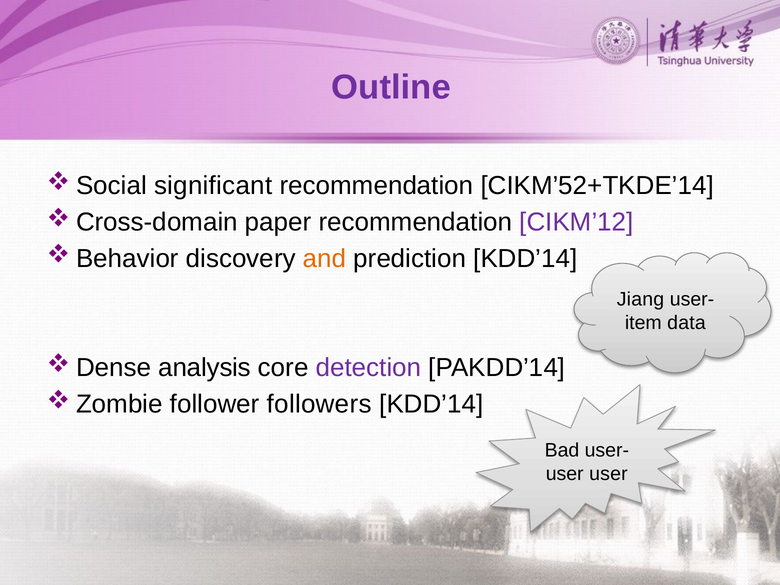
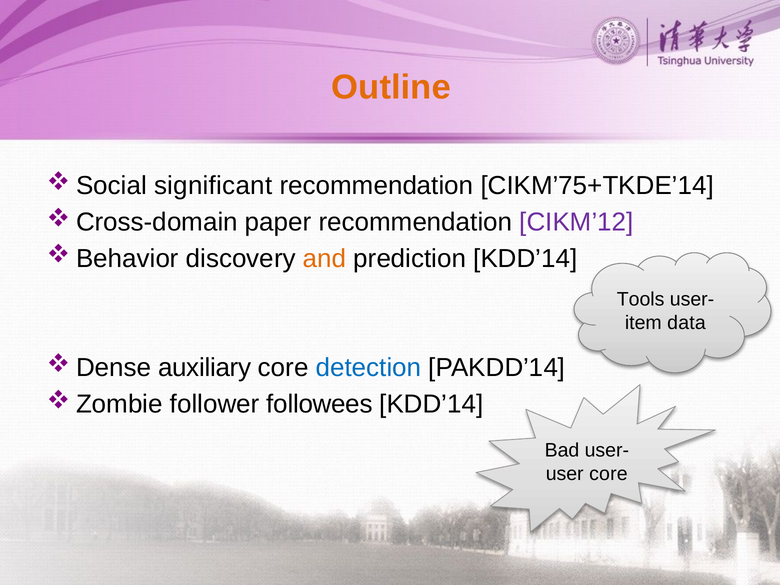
Outline colour: purple -> orange (391, 87)
CIKM’52+TKDE’14: CIKM’52+TKDE’14 -> CIKM’75+TKDE’14 (597, 186)
Jiang: Jiang -> Tools (641, 299)
analysis: analysis -> auxiliary (205, 368)
detection colour: purple -> blue (369, 368)
followers: followers -> followees (320, 404)
user: user -> core (608, 474)
